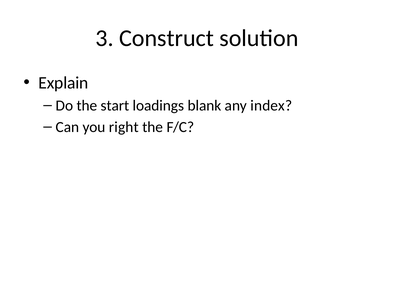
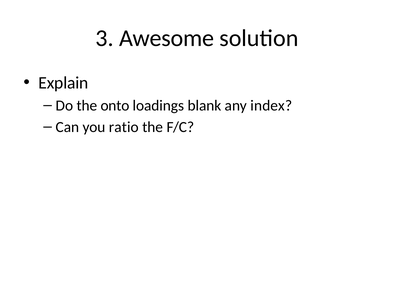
Construct: Construct -> Awesome (167, 38)
start: start -> onto (115, 105)
right: right -> ratio (124, 127)
